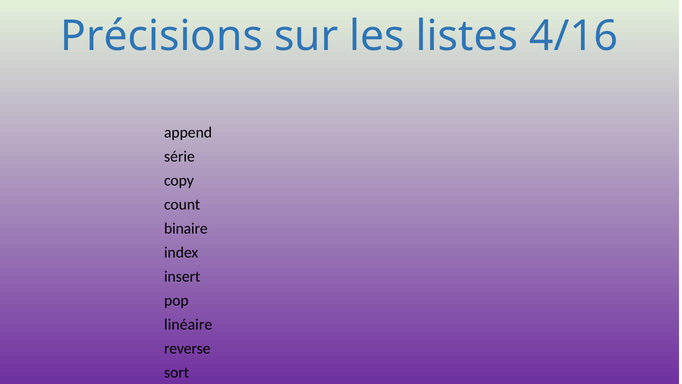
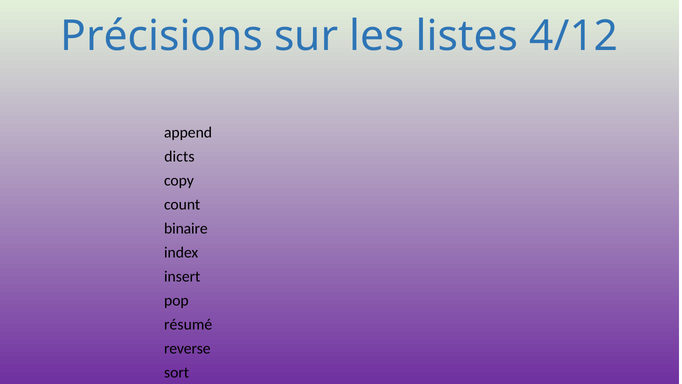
4/16: 4/16 -> 4/12 (574, 36)
série: série -> dicts (179, 157)
linéaire: linéaire -> résumé (188, 324)
